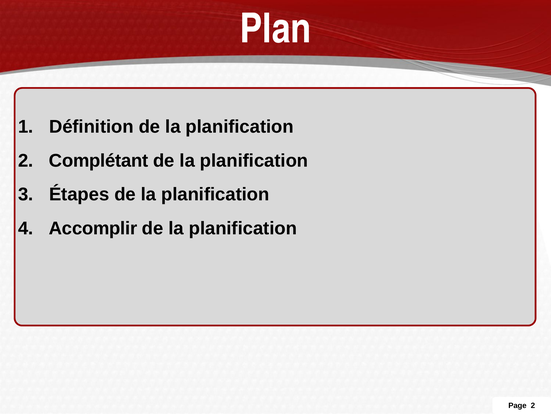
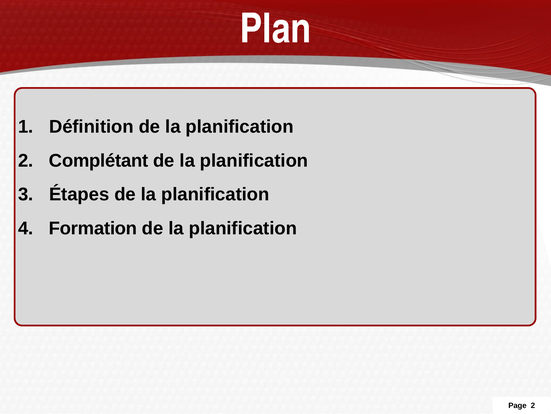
Accomplir: Accomplir -> Formation (93, 228)
